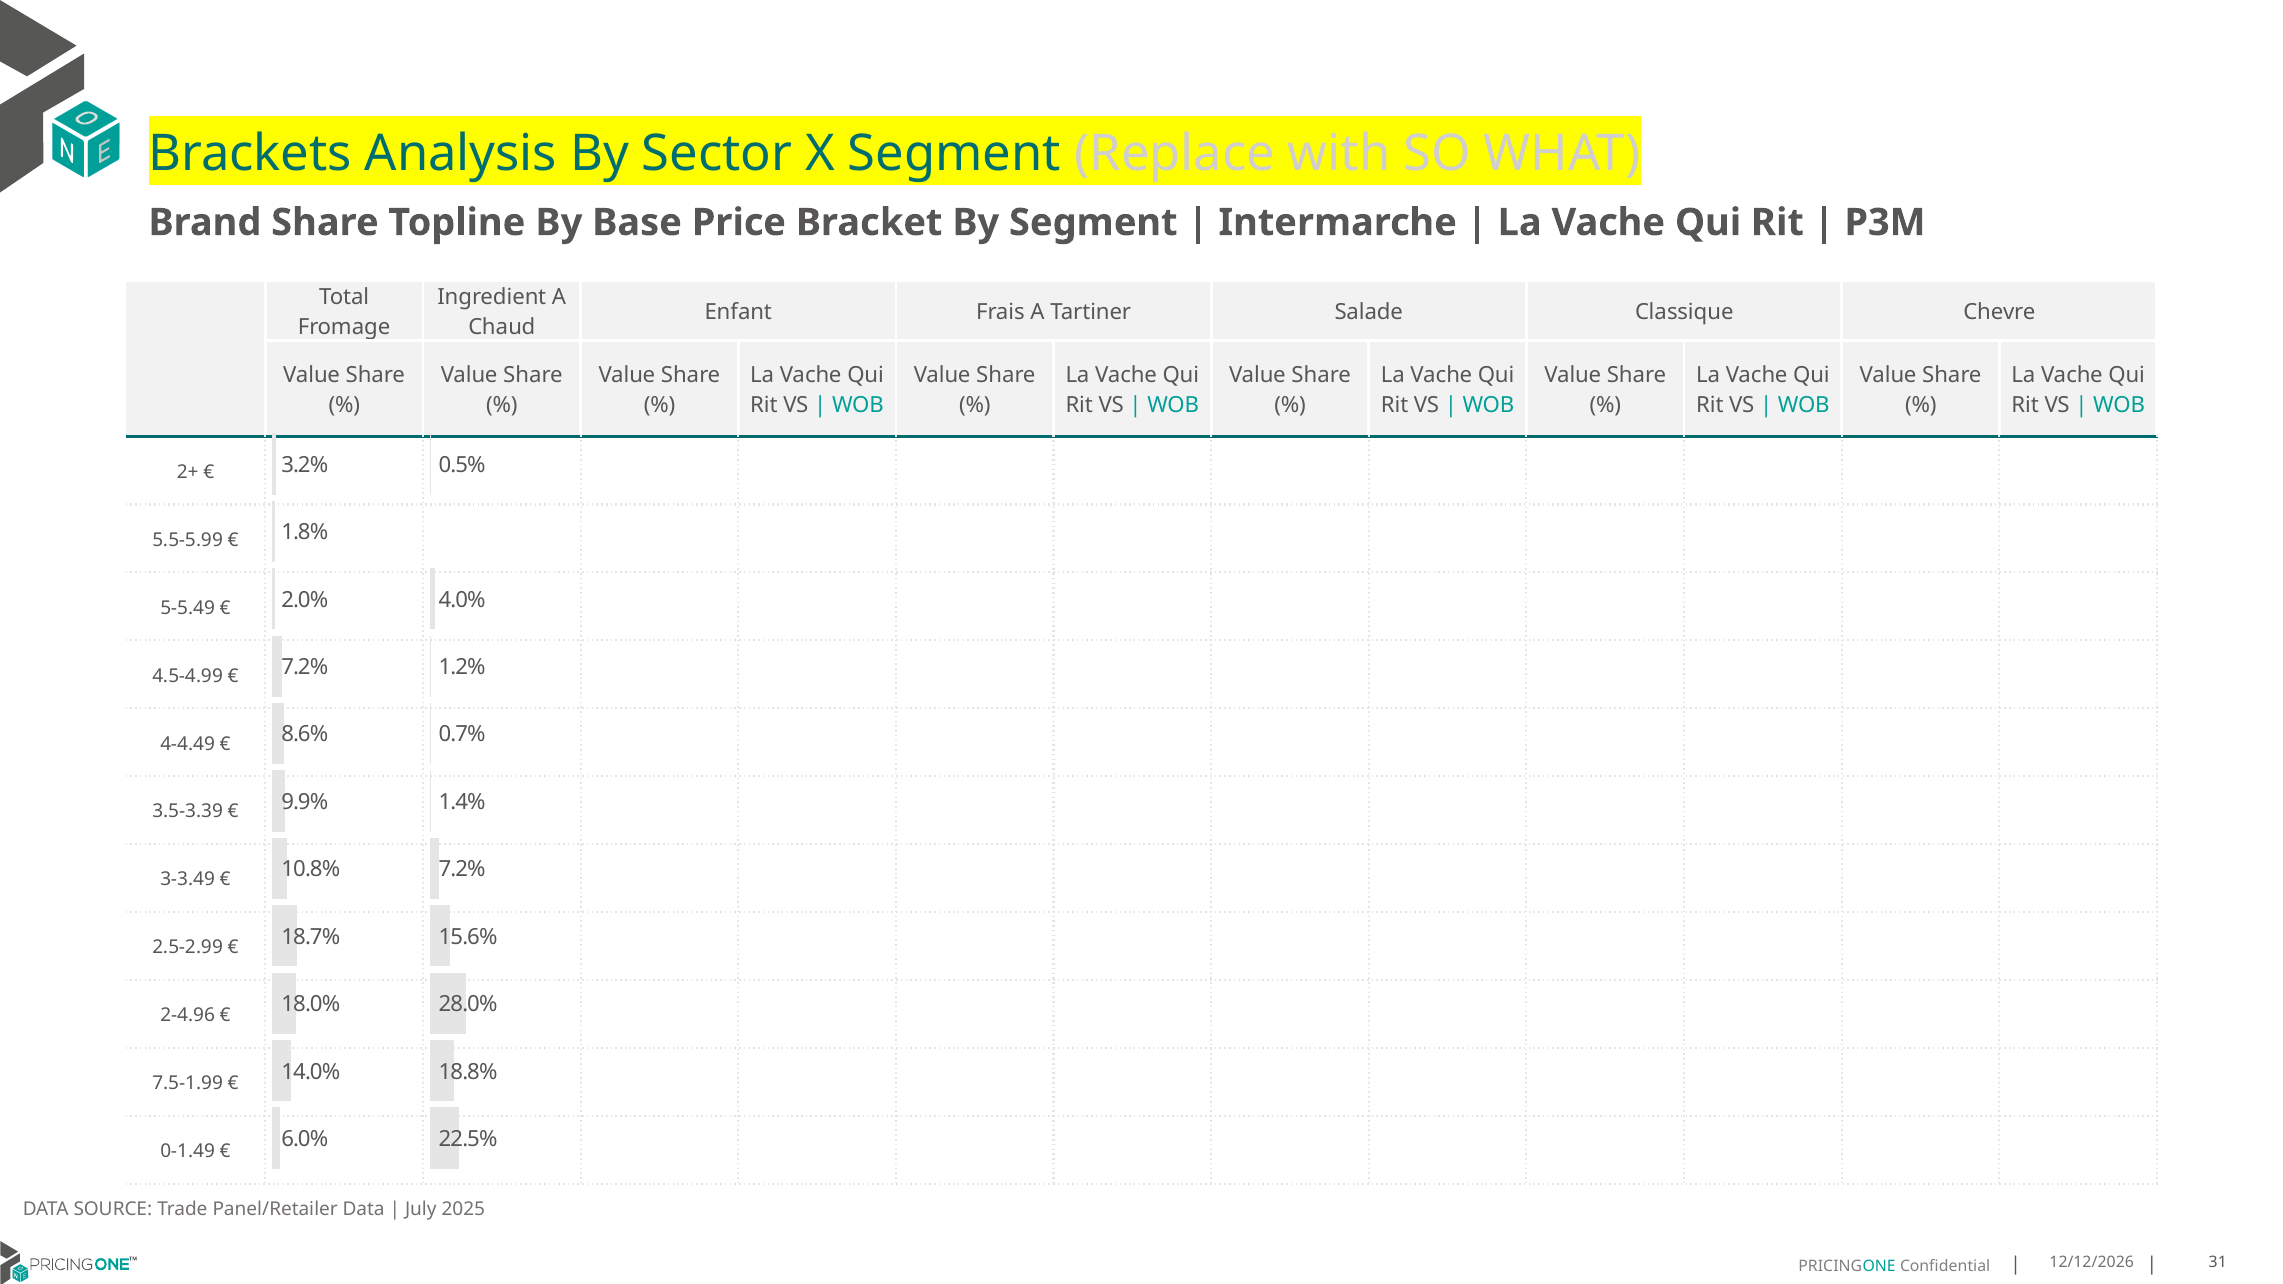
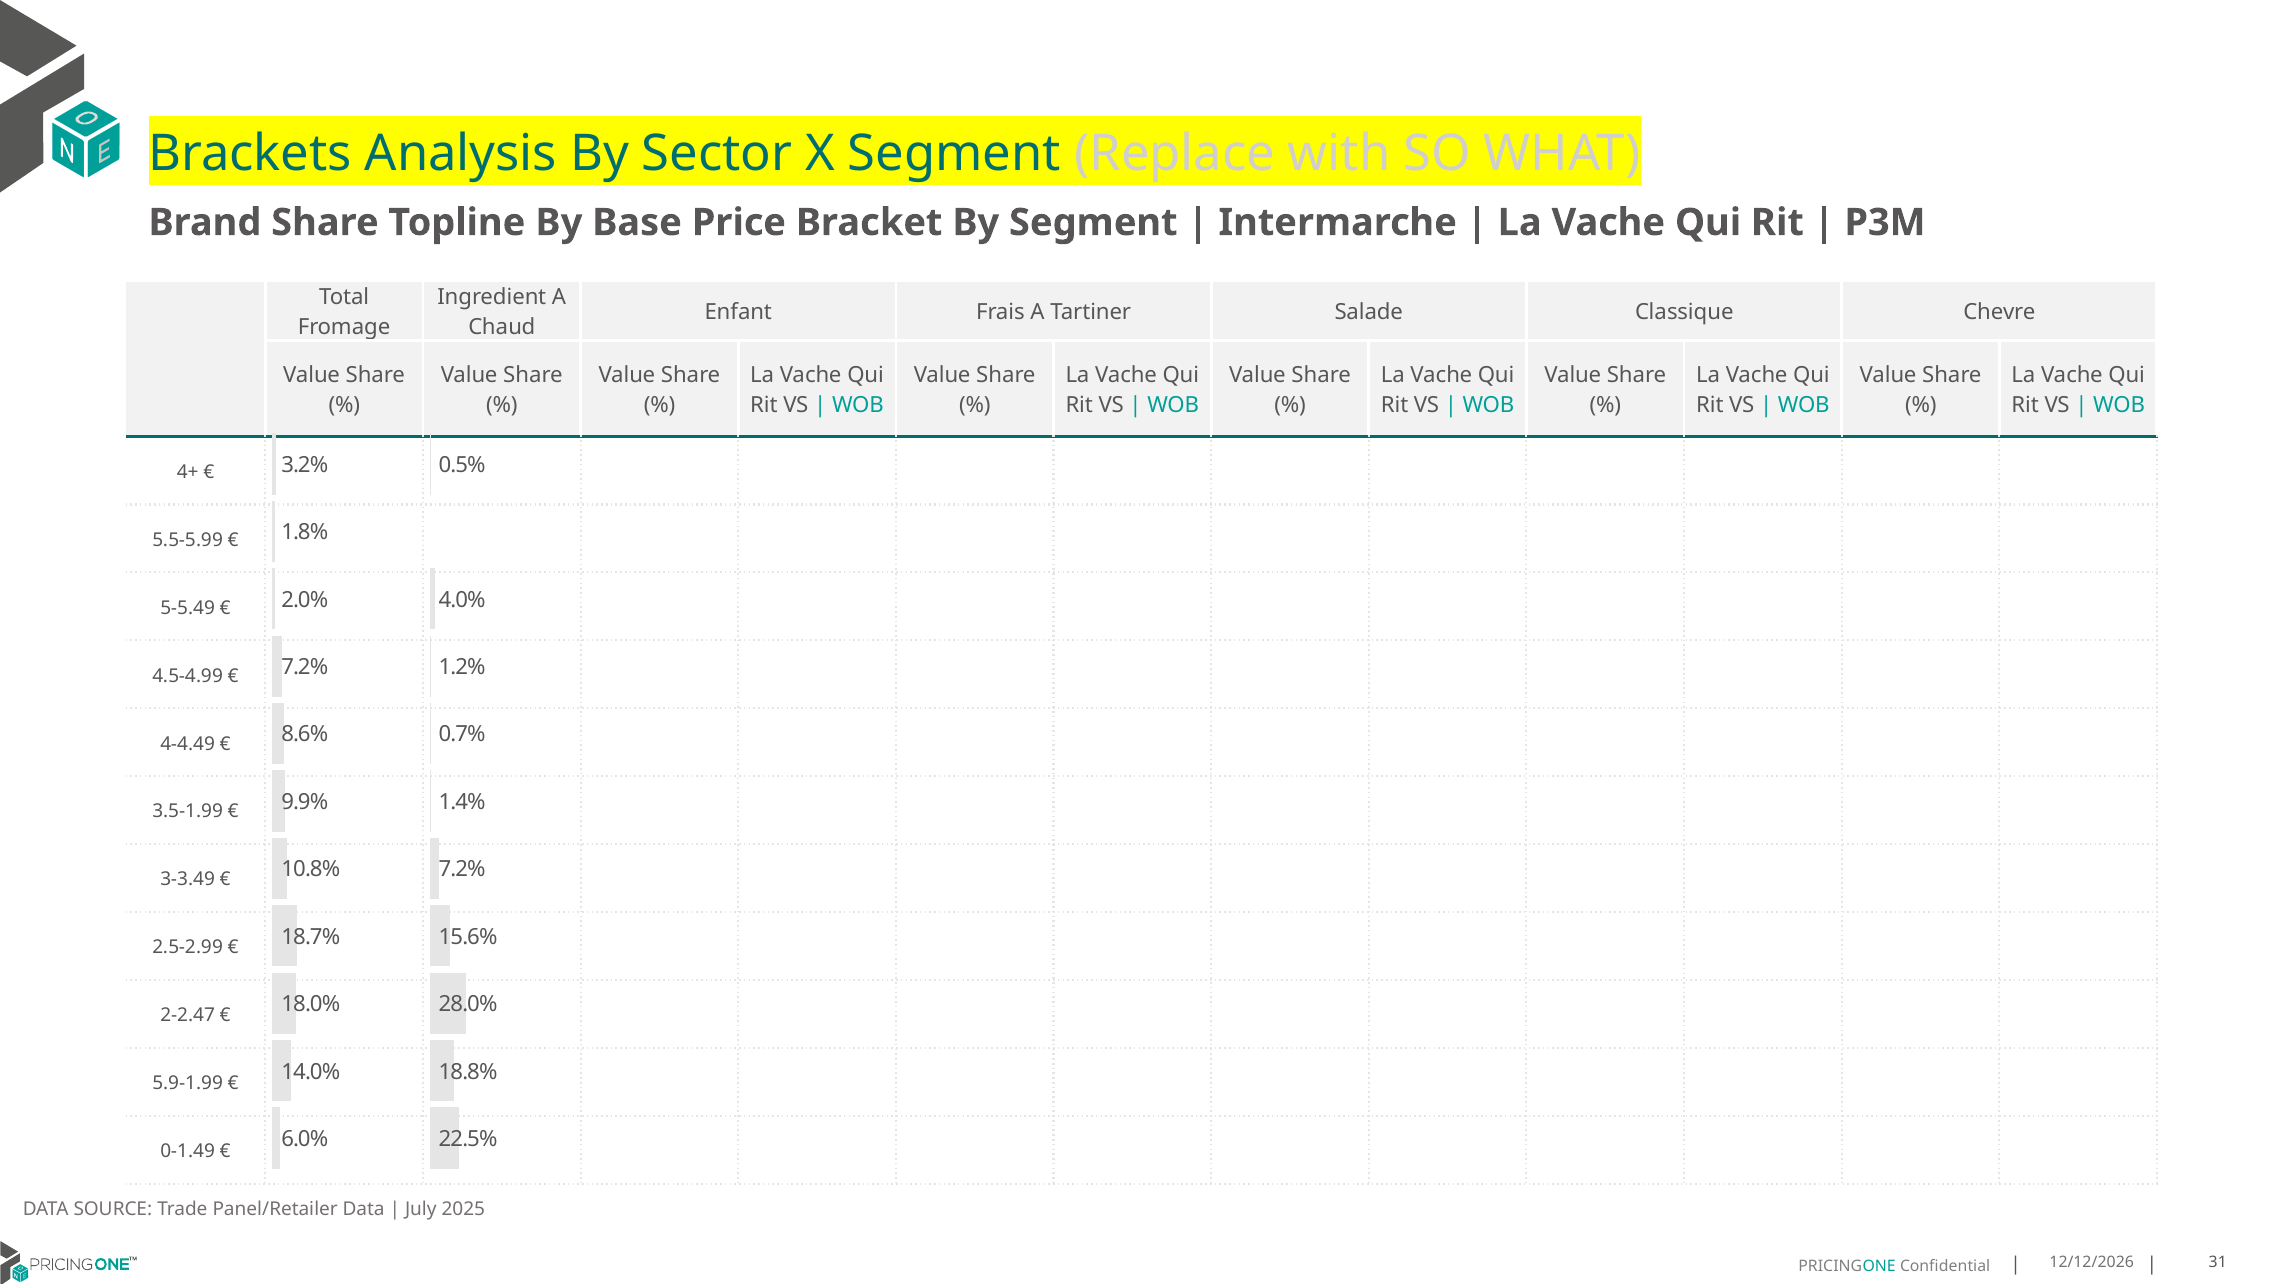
2+: 2+ -> 4+ (188, 472)
3.5-3.39: 3.5-3.39 -> 3.5-1.99 (188, 812)
2-4.96: 2-4.96 -> 2-2.47 (188, 1016)
7.5-1.99: 7.5-1.99 -> 5.9-1.99 (188, 1084)
